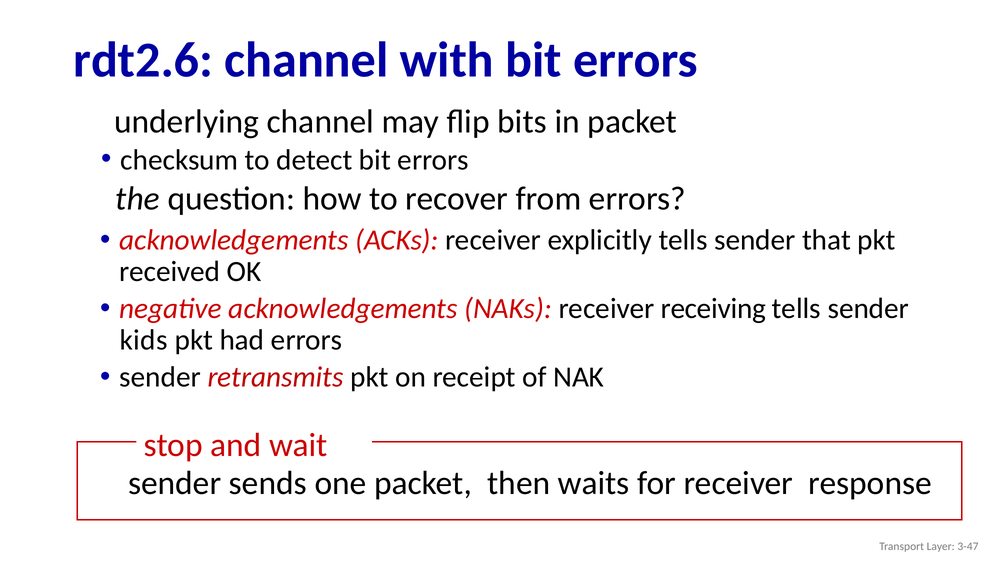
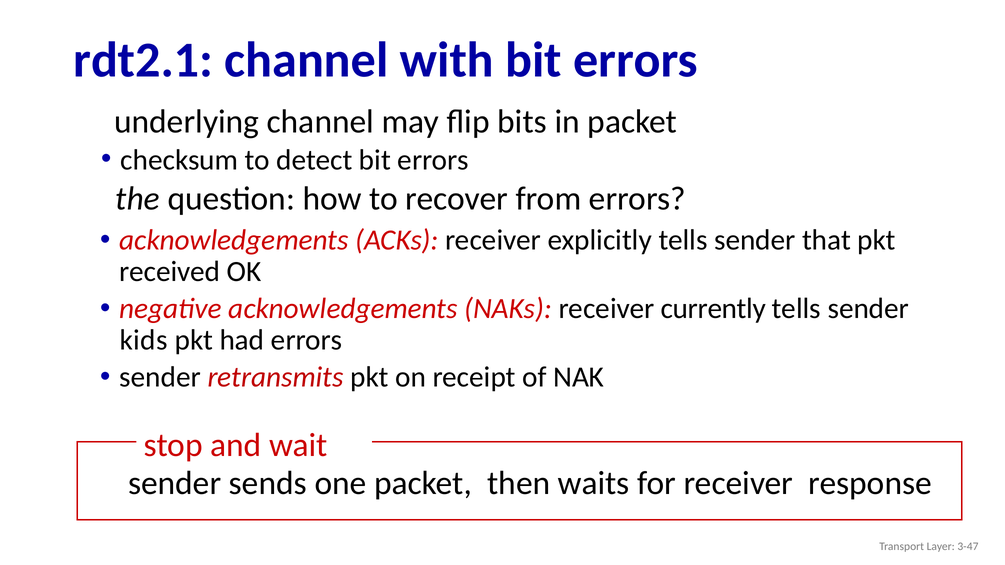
rdt2.6: rdt2.6 -> rdt2.1 (143, 60)
receiving: receiving -> currently (713, 309)
